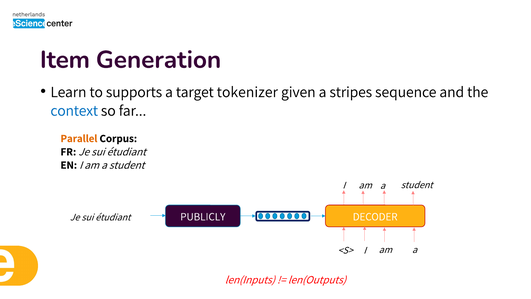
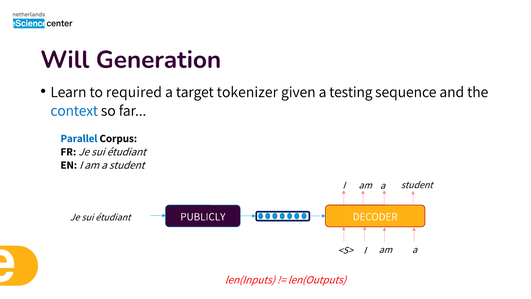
Item: Item -> Will (65, 60)
supports: supports -> required (134, 92)
stripes: stripes -> testing (351, 92)
Parallel colour: orange -> blue (79, 138)
